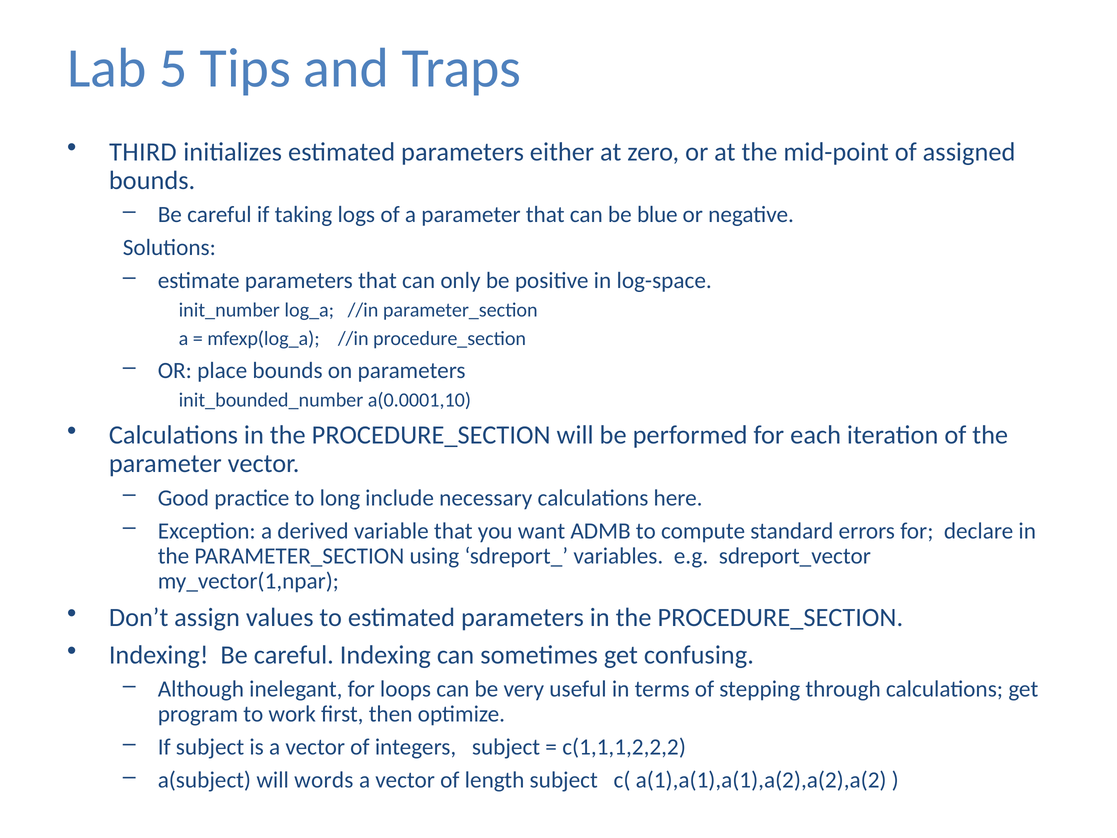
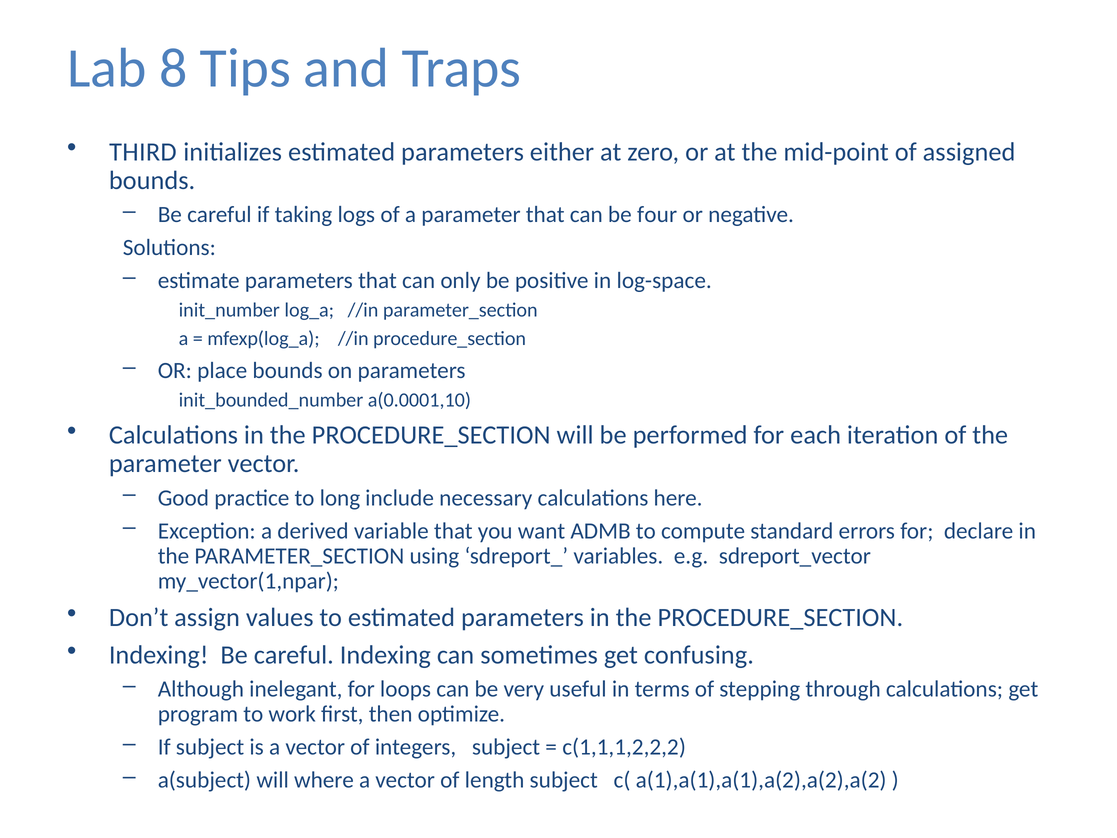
5: 5 -> 8 (173, 68)
blue: blue -> four (657, 214)
words: words -> where (324, 780)
